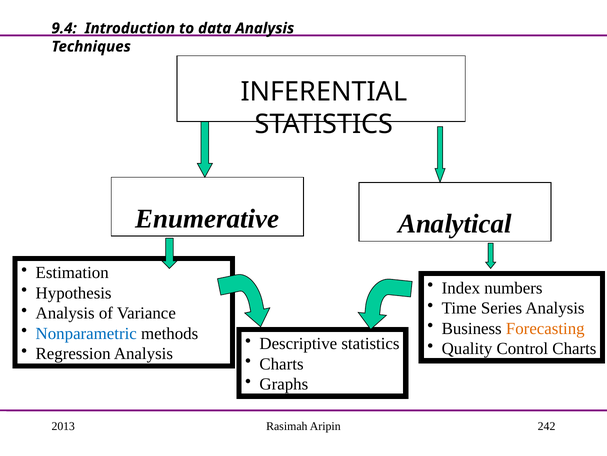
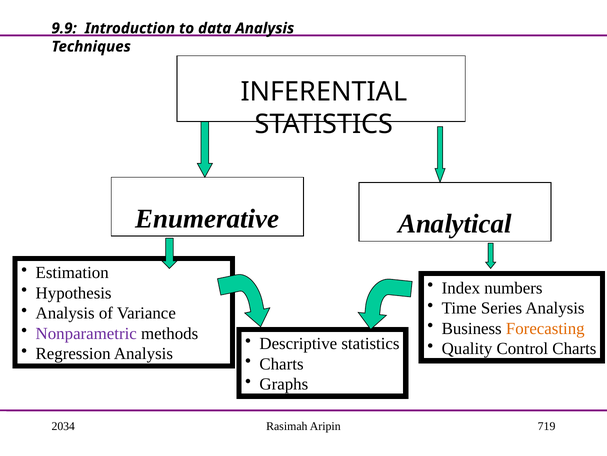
9.4: 9.4 -> 9.9 (64, 28)
Nonparametric colour: blue -> purple (86, 333)
2013: 2013 -> 2034 (63, 426)
242: 242 -> 719 (547, 426)
